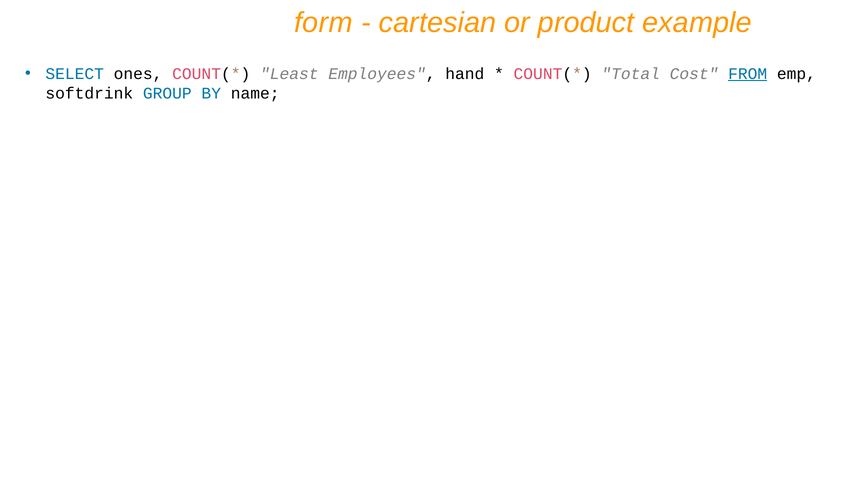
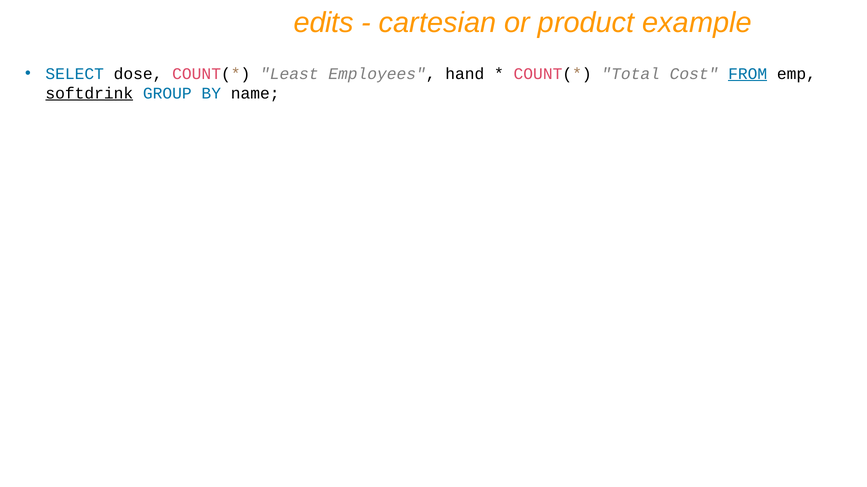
form: form -> edits (324, 23)
ones: ones -> dose (138, 74)
softdrink underline: none -> present (89, 93)
